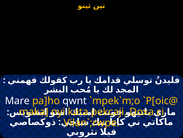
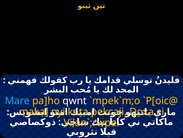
Mare colour: white -> light blue (17, 100)
